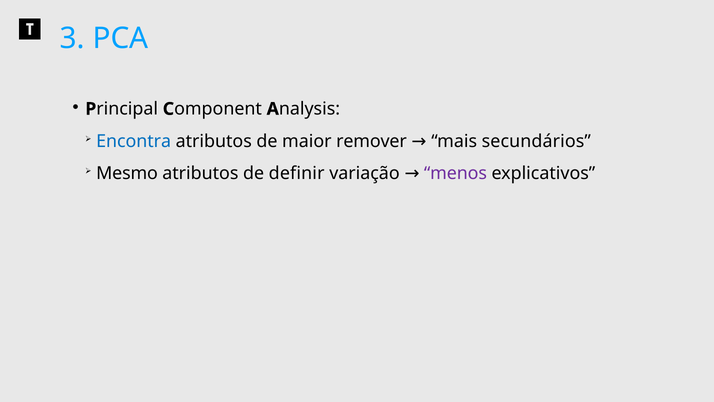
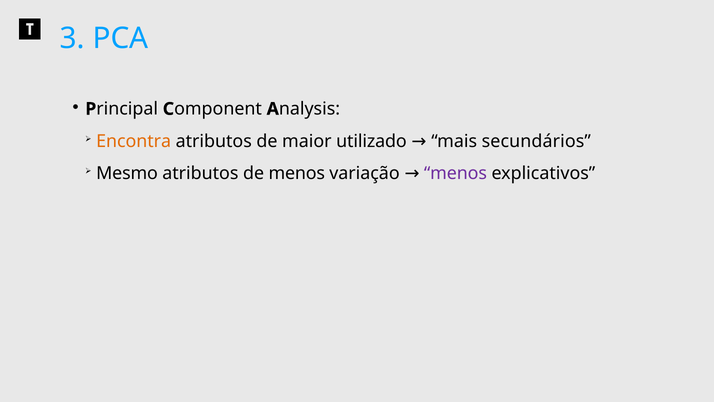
Encontra colour: blue -> orange (134, 141)
remover: remover -> utilizado (371, 141)
de definir: definir -> menos (297, 173)
